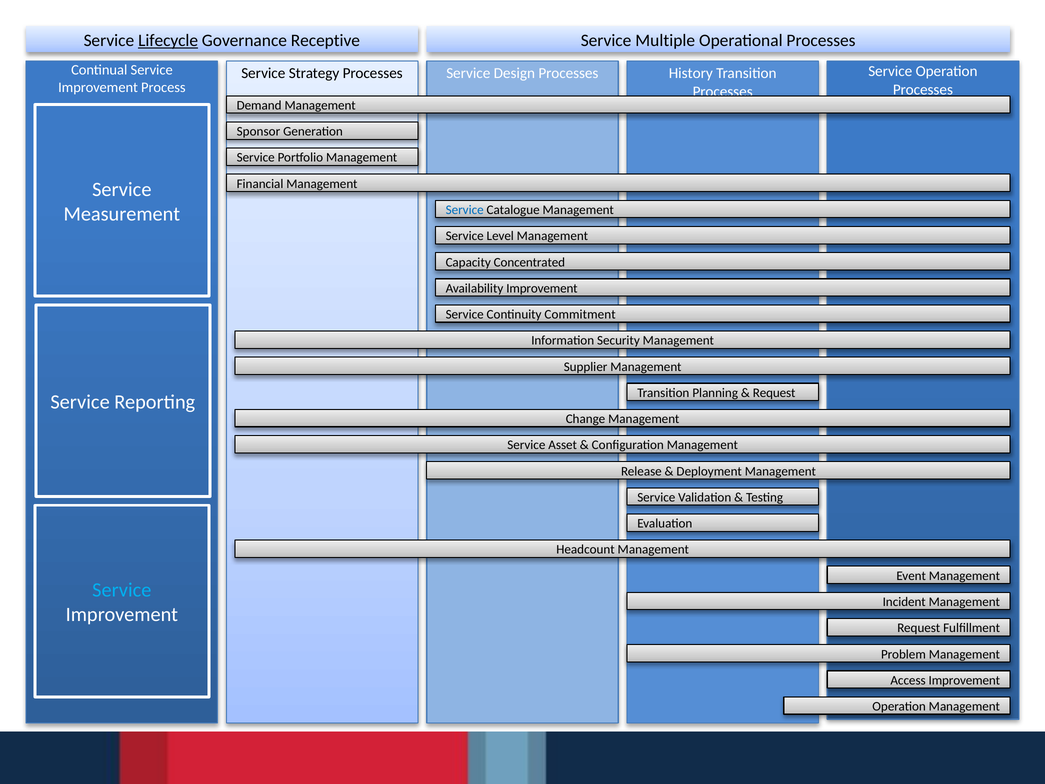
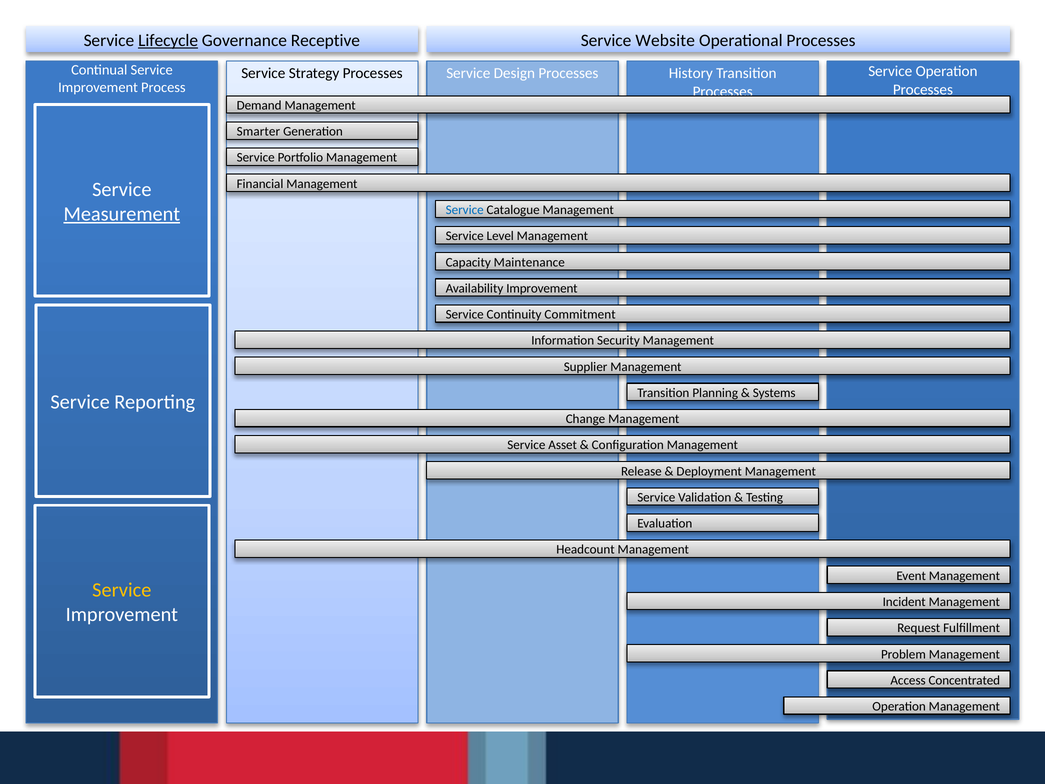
Multiple: Multiple -> Website (665, 40)
Sponsor: Sponsor -> Smarter (258, 131)
Measurement underline: none -> present (122, 214)
Concentrated: Concentrated -> Maintenance (529, 262)
Request: Request -> Systems (774, 393)
Service colour: light blue -> yellow (122, 590)
Access Improvement: Improvement -> Concentrated (964, 680)
